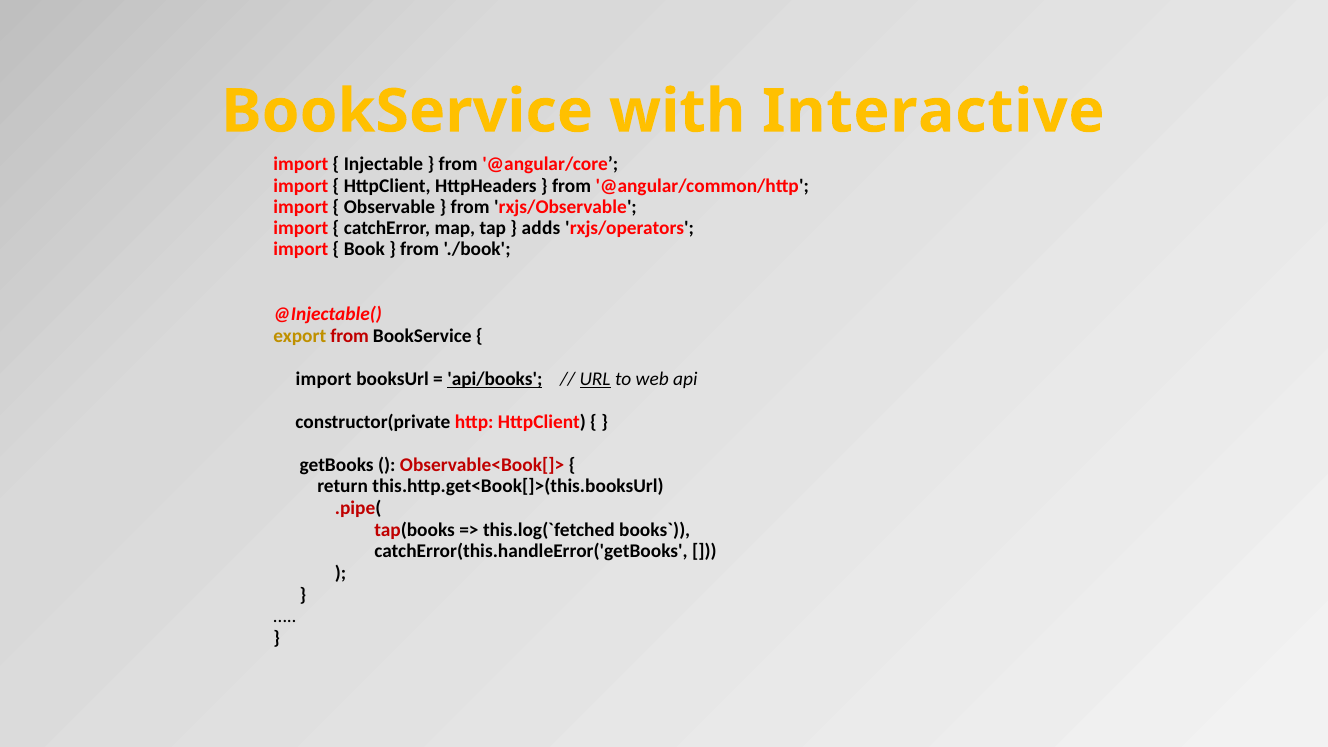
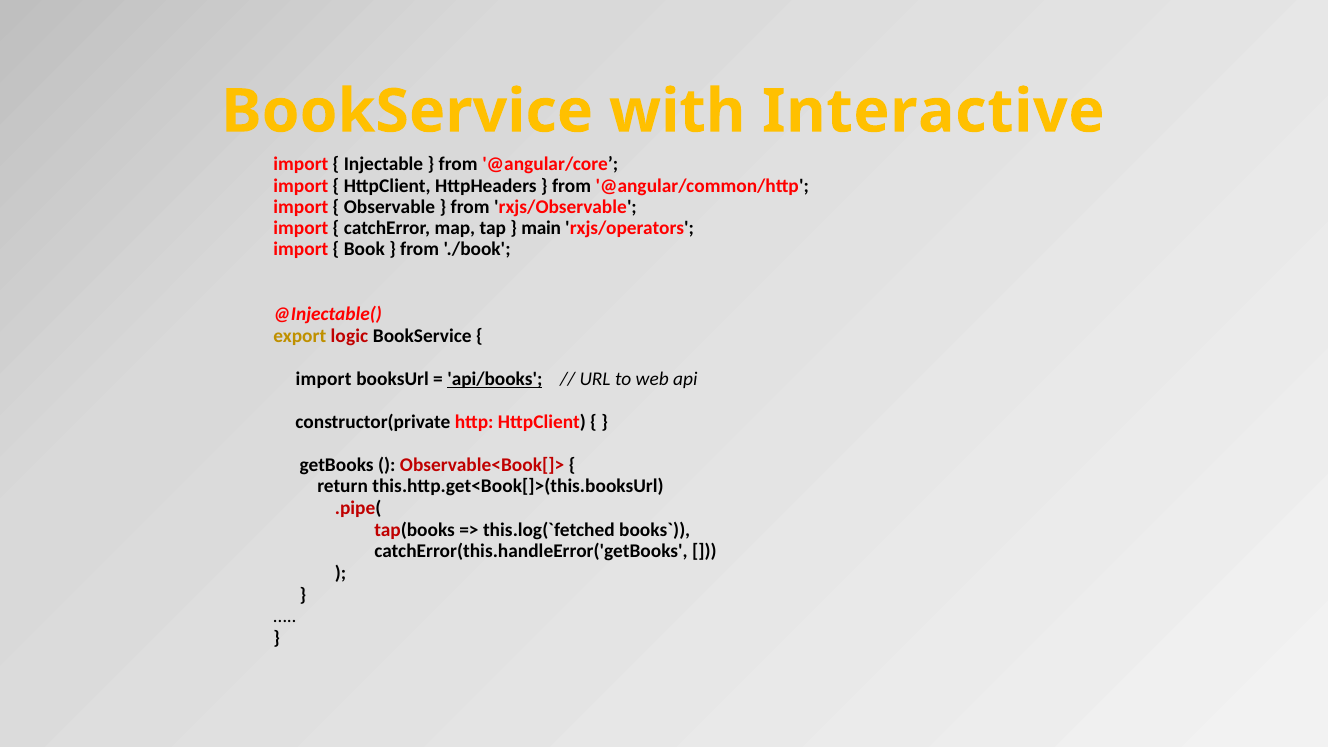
adds: adds -> main (541, 228)
export from: from -> logic (349, 336)
URL underline: present -> none (595, 379)
